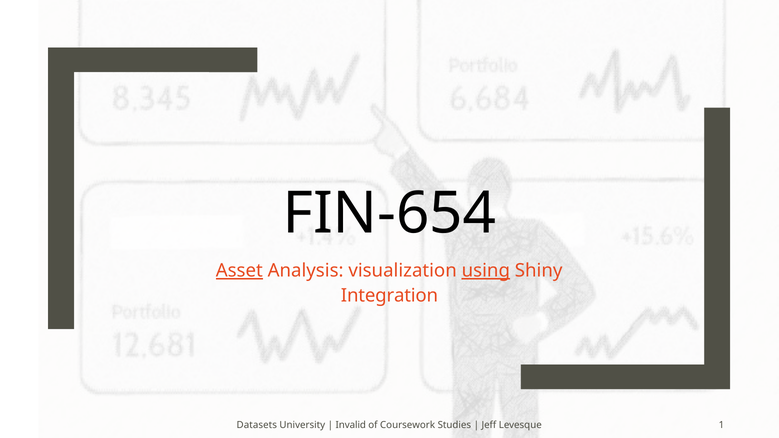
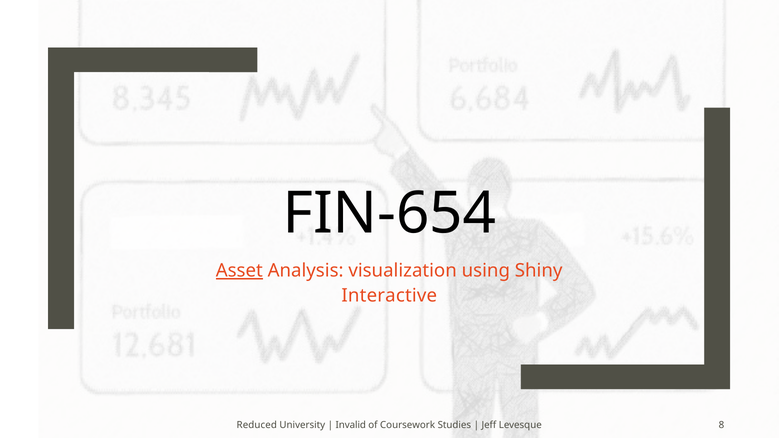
using underline: present -> none (486, 271)
Integration: Integration -> Interactive (389, 296)
Datasets: Datasets -> Reduced (257, 425)
1: 1 -> 8 (721, 425)
